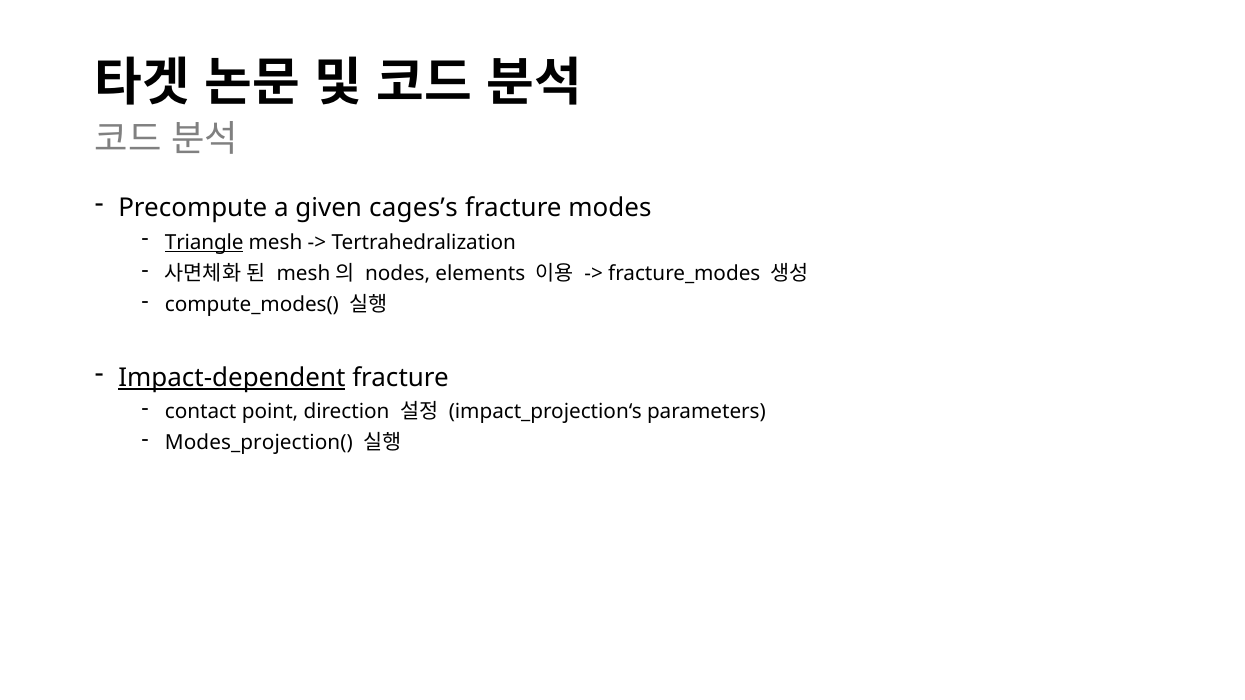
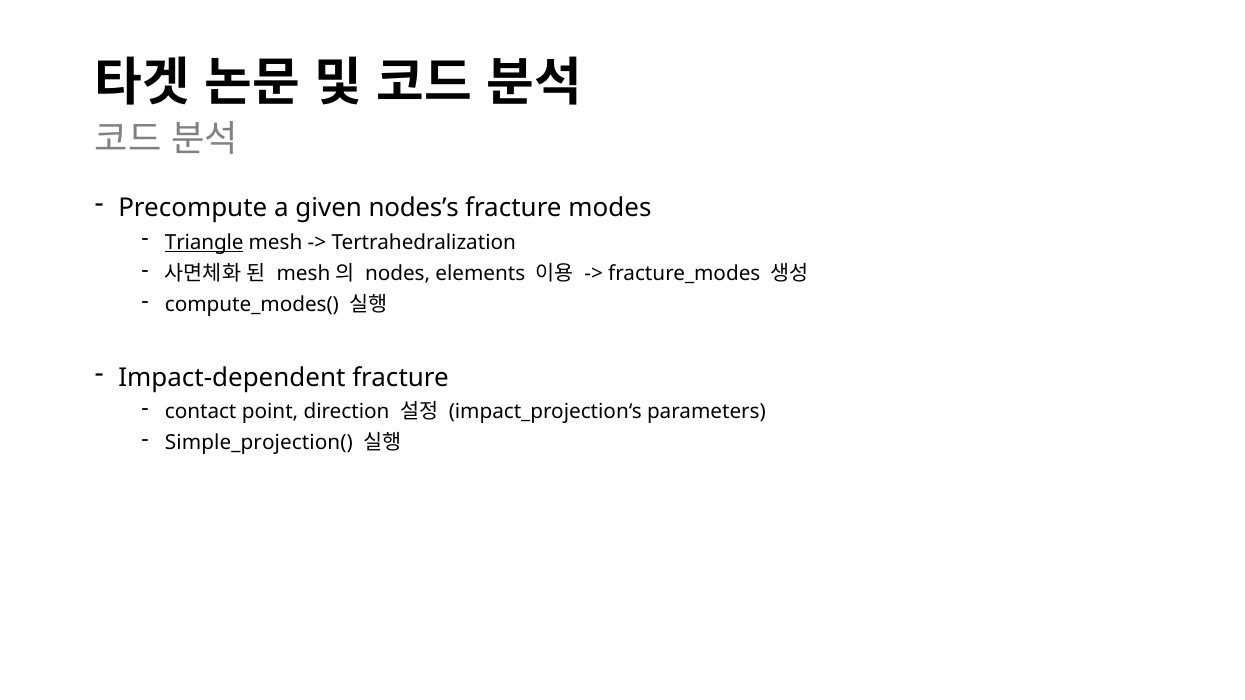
cages’s: cages’s -> nodes’s (414, 209)
Impact-dependent underline: present -> none (232, 378)
Modes_projection(: Modes_projection( -> Simple_projection( (259, 443)
